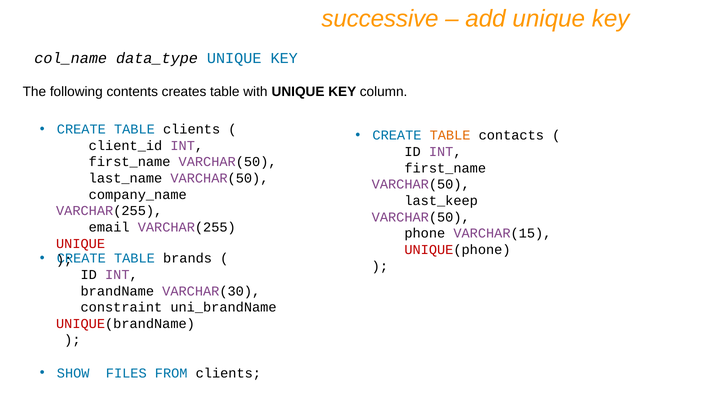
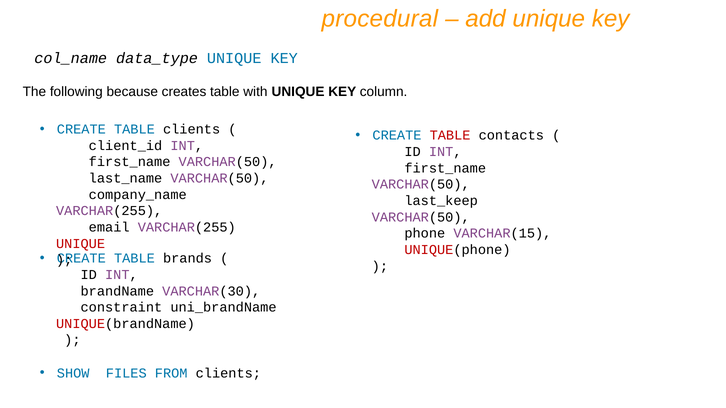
successive: successive -> procedural (380, 19)
contents: contents -> because (132, 92)
TABLE colour: orange -> red (450, 136)
